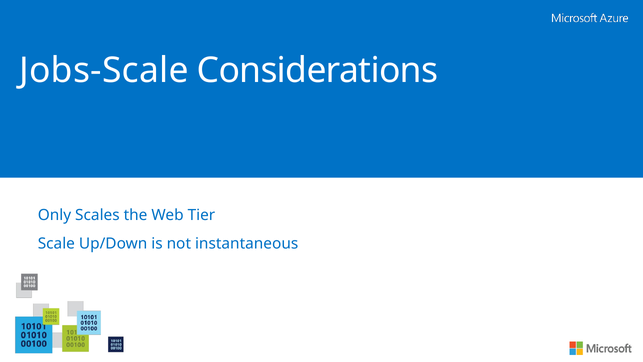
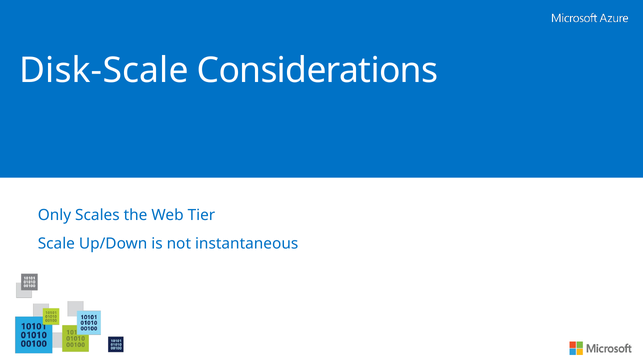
Jobs-Scale: Jobs-Scale -> Disk-Scale (104, 70)
